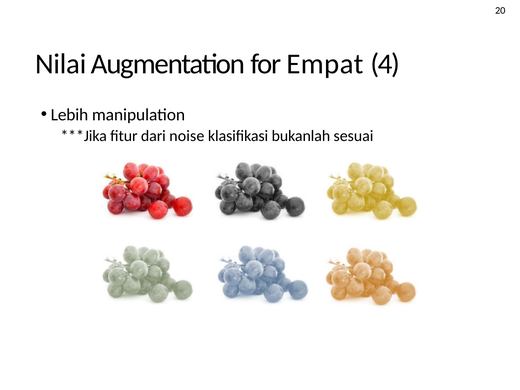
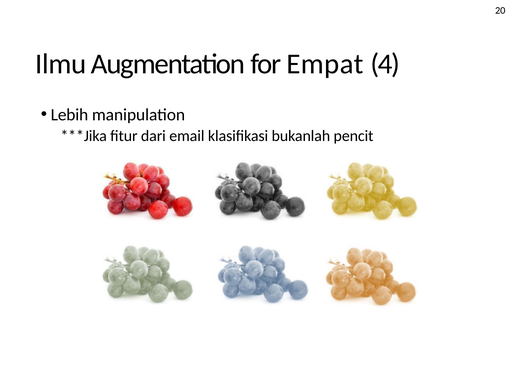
Nilai: Nilai -> Ilmu (61, 64)
noise: noise -> email (187, 136)
sesuai: sesuai -> pencit (354, 136)
